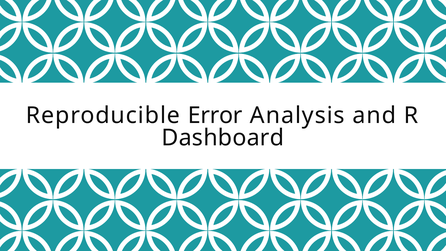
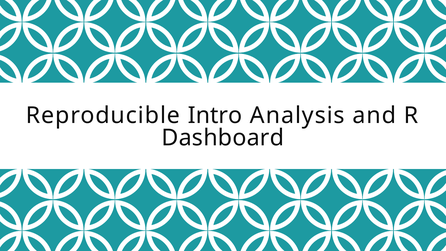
Error: Error -> Intro (215, 115)
